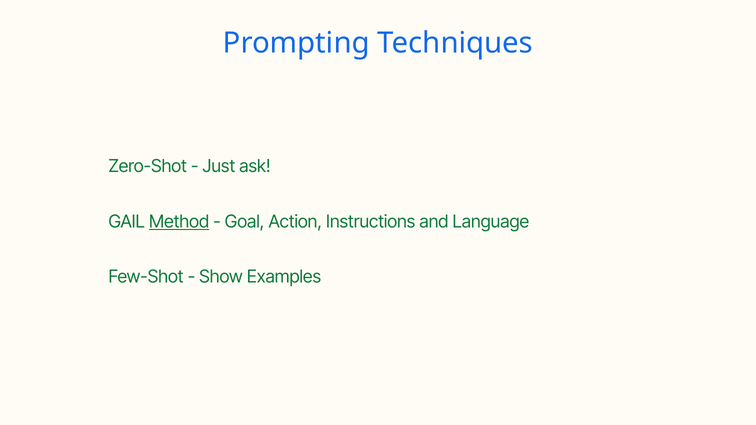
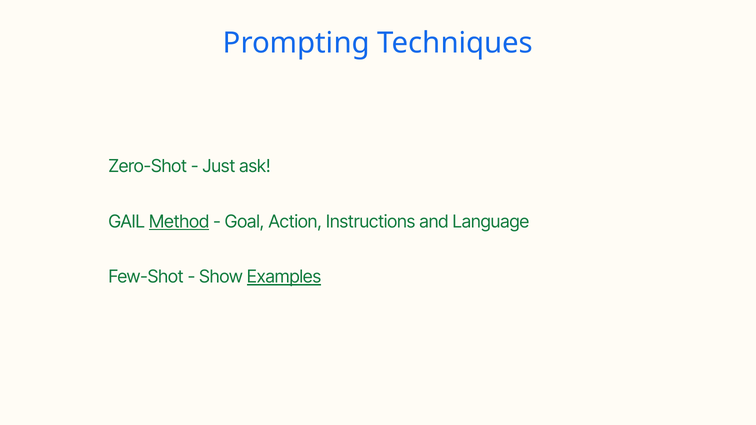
Examples underline: none -> present (284, 277)
